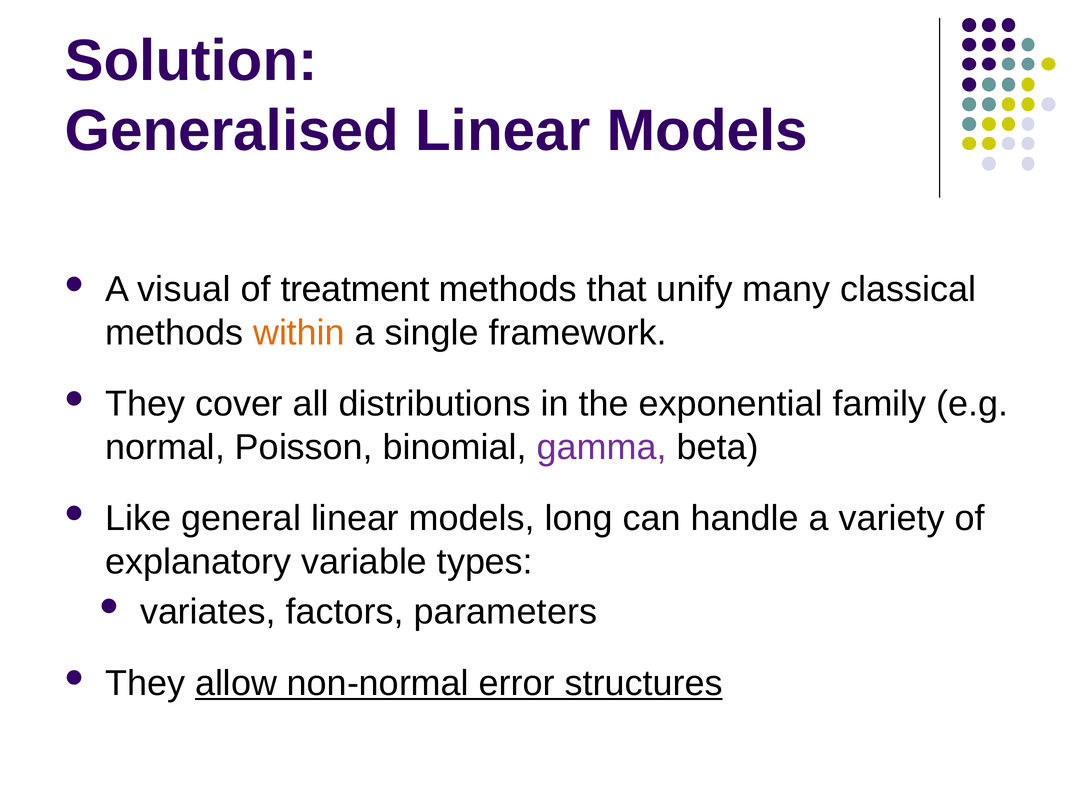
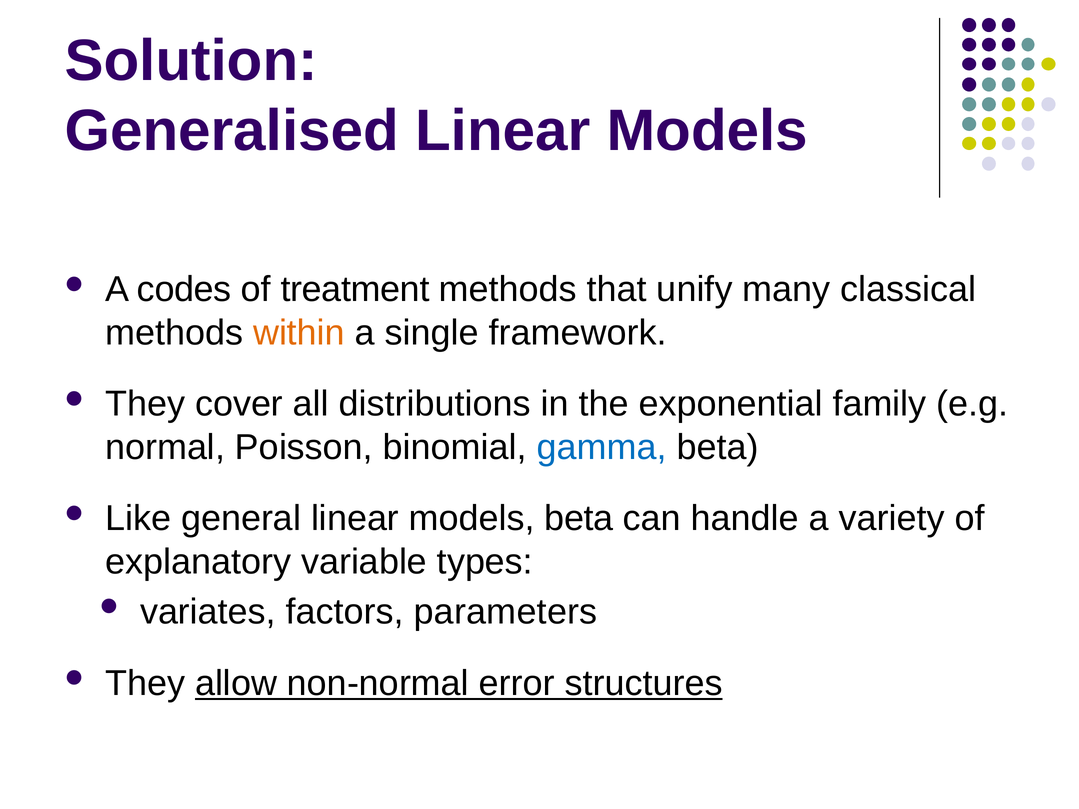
visual: visual -> codes (184, 290)
gamma colour: purple -> blue (602, 447)
models long: long -> beta (579, 519)
